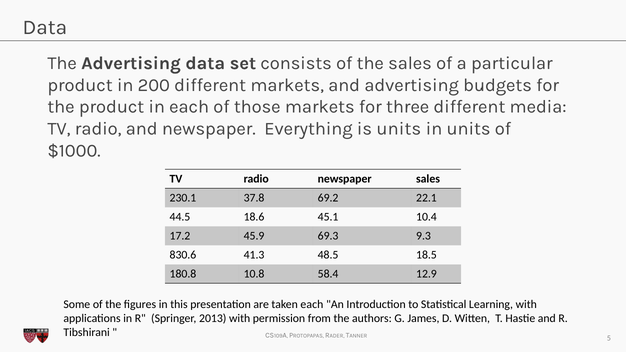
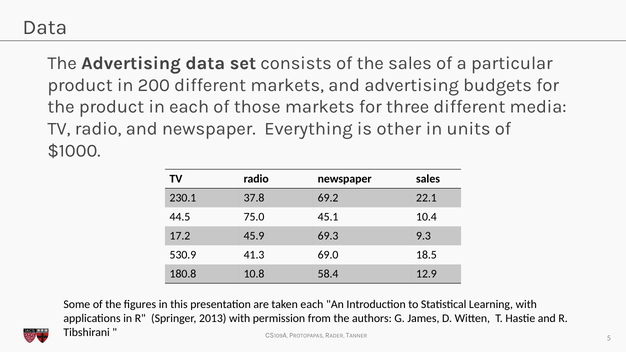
is units: units -> other (399, 129)
18.6: 18.6 -> 75.0 (254, 217)
830.6: 830.6 -> 530.9 (183, 255)
48.5: 48.5 -> 69.0 (328, 255)
